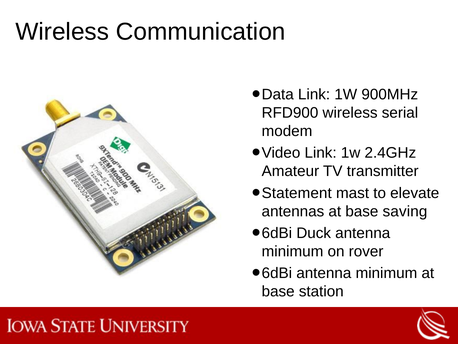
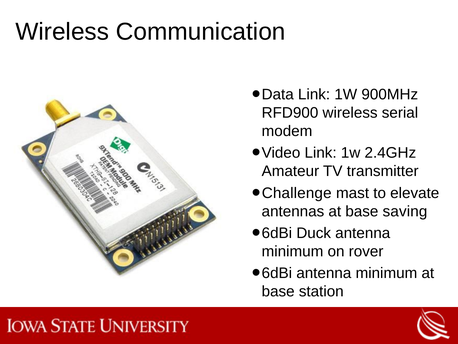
Statement: Statement -> Challenge (297, 193)
